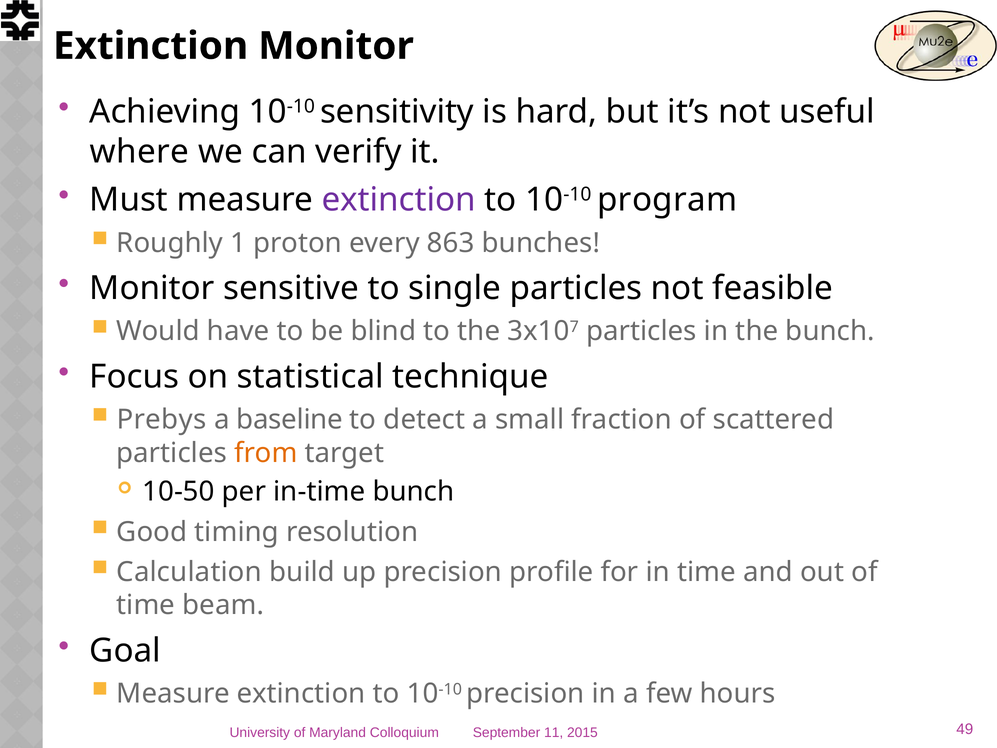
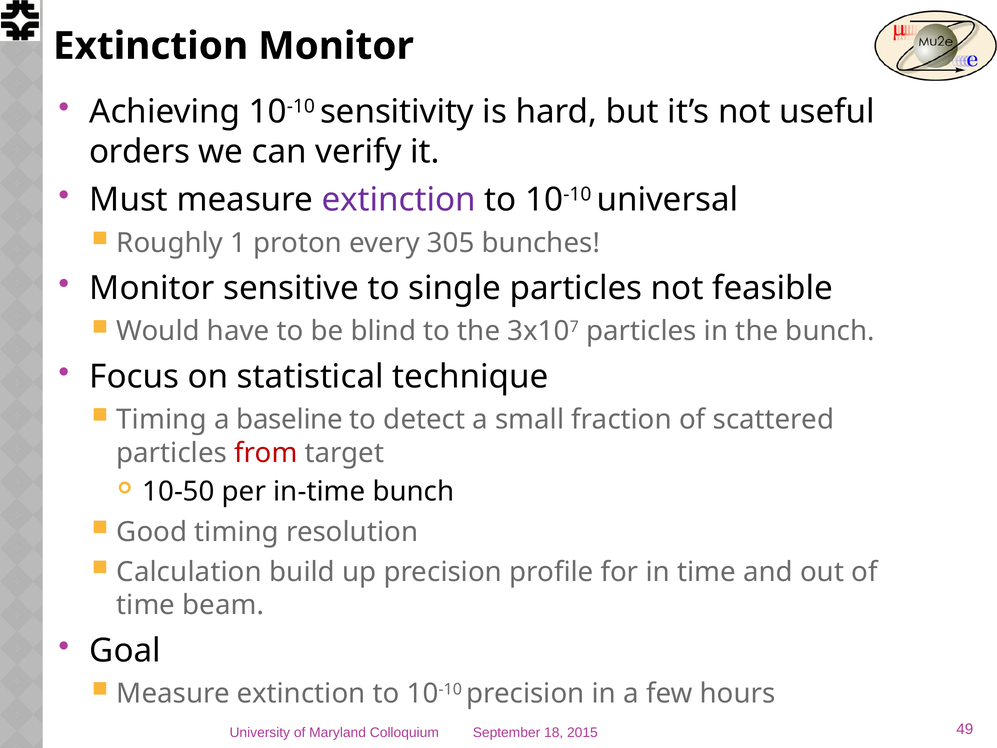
where: where -> orders (140, 152)
program: program -> universal (667, 200)
863: 863 -> 305 (451, 243)
Prebys: Prebys -> Timing (162, 420)
from colour: orange -> red (266, 453)
11: 11 -> 18 (554, 732)
